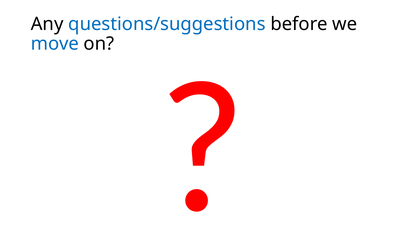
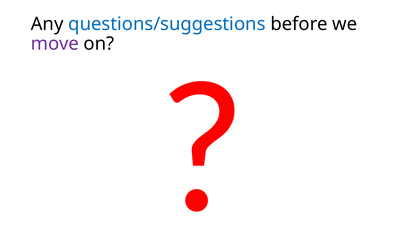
move colour: blue -> purple (55, 44)
